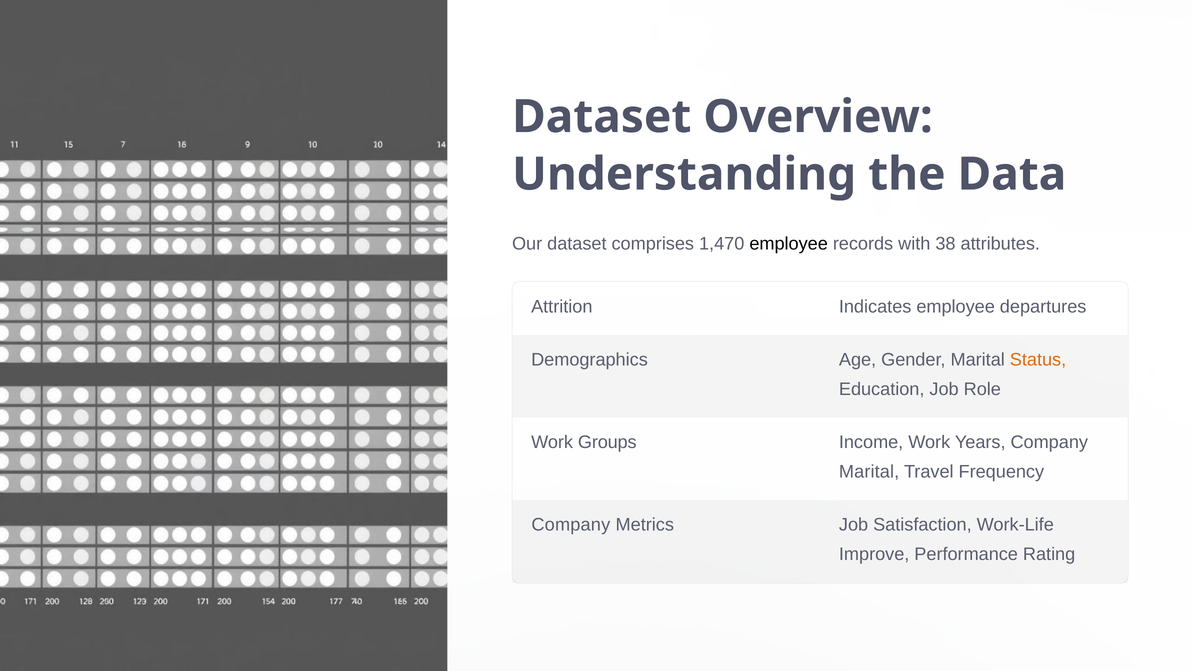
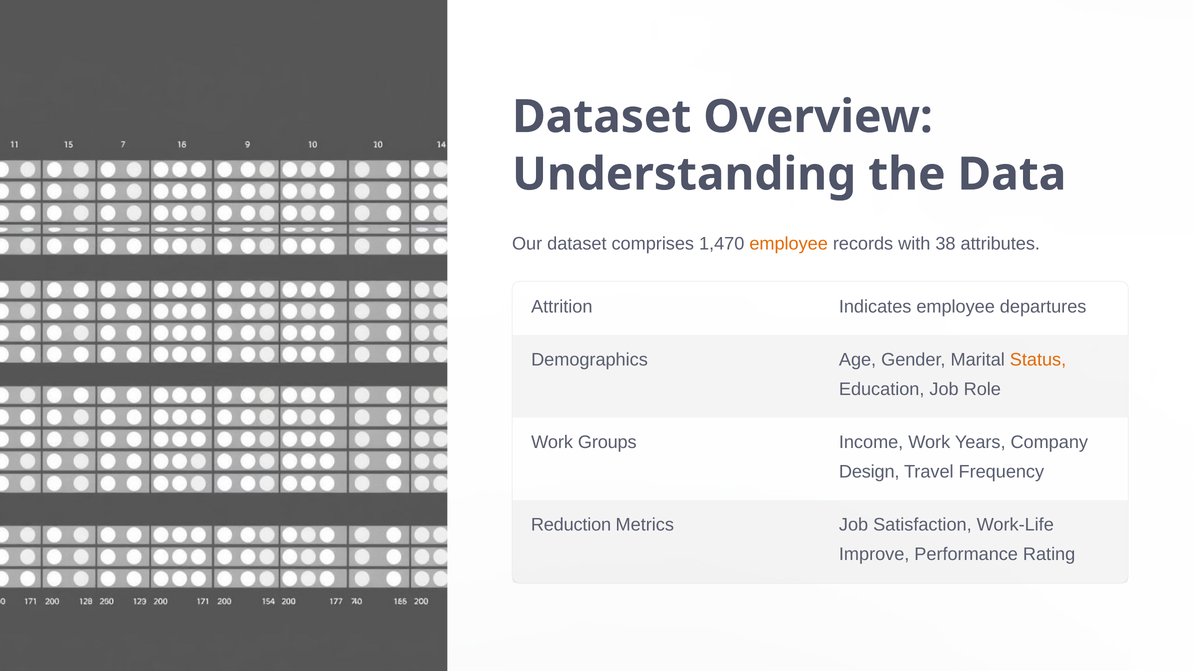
employee colour: black -> orange (789, 244)
Marital: Marital -> Design (869, 472)
Company: Company -> Reduction (571, 525)
